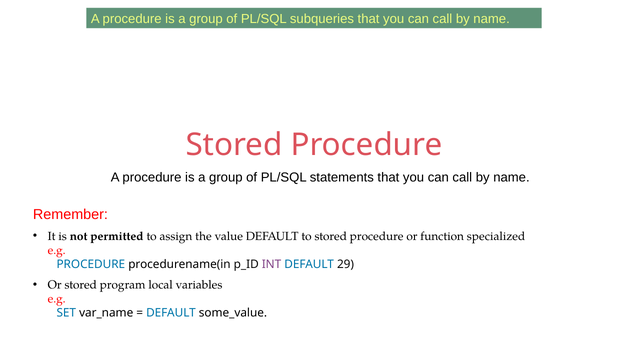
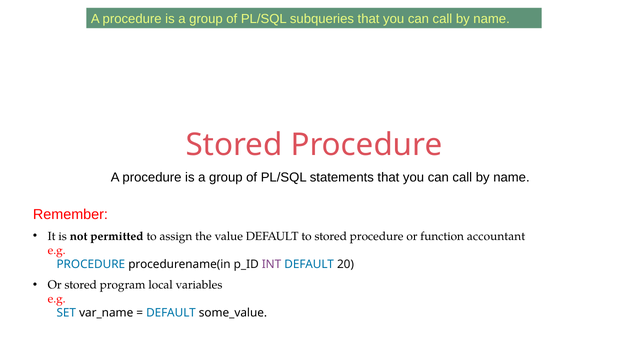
specialized: specialized -> accountant (496, 236)
29: 29 -> 20 (345, 265)
